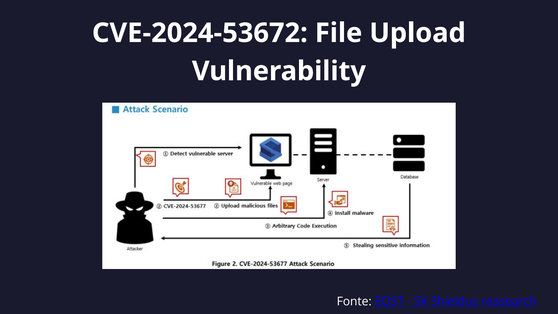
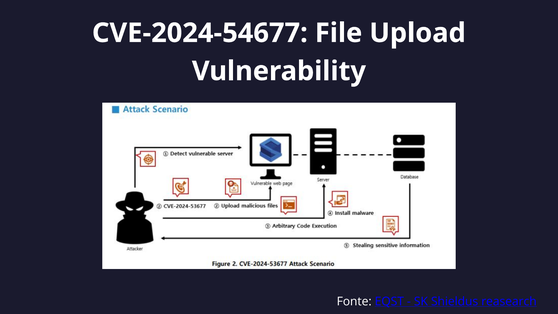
CVE-2024-53672: CVE-2024-53672 -> CVE-2024-54677 (200, 33)
